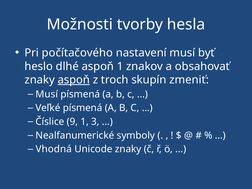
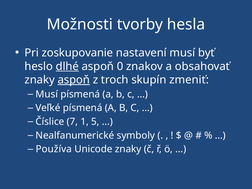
počítačového: počítačového -> zoskupovanie (77, 53)
dlhé underline: none -> present (67, 66)
aspoň 1: 1 -> 0 (120, 66)
9: 9 -> 7 (72, 122)
3: 3 -> 5 (95, 122)
Vhodná: Vhodná -> Používa (54, 149)
